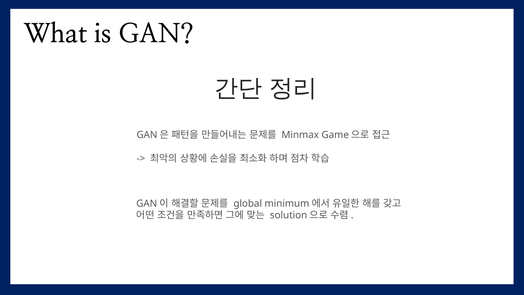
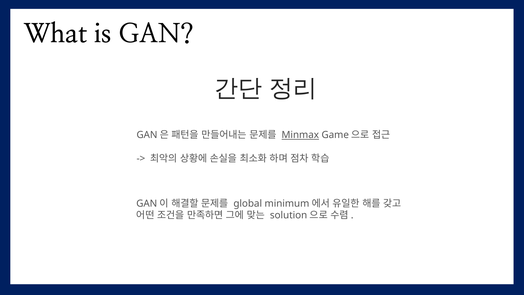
Minmax underline: none -> present (300, 135)
